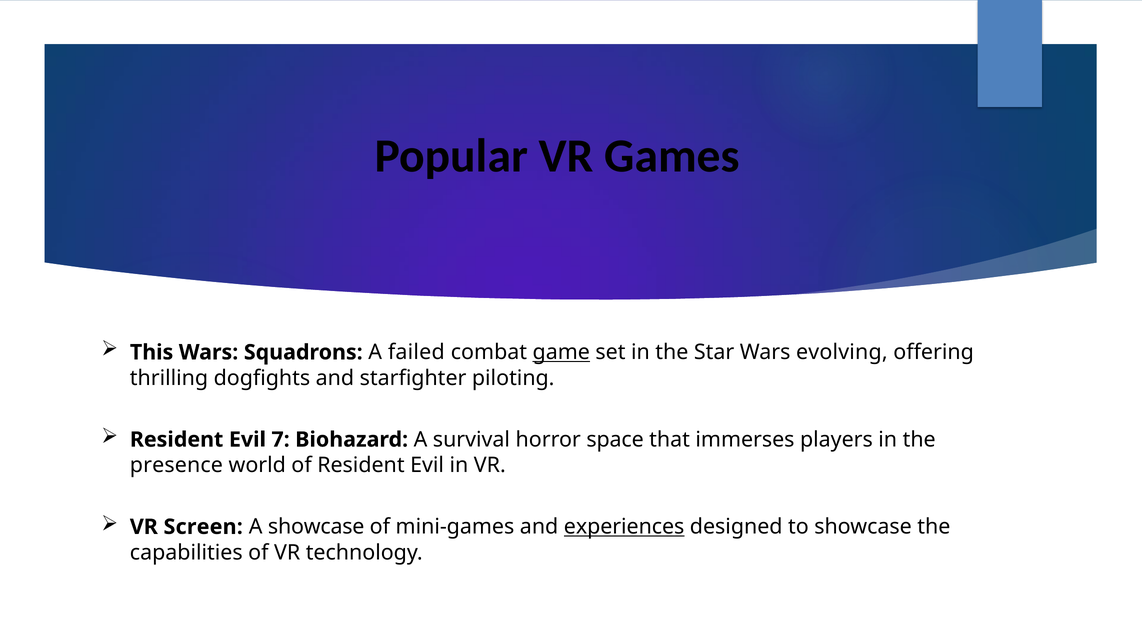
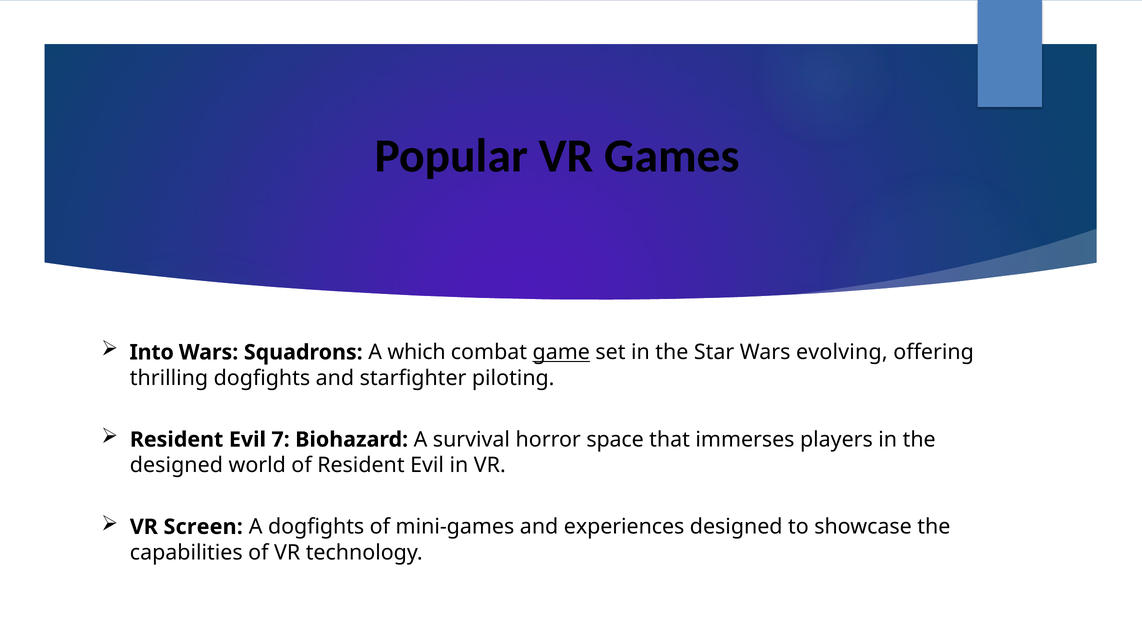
This: This -> Into (152, 353)
failed: failed -> which (417, 353)
presence: presence -> designed (176, 466)
A showcase: showcase -> dogfights (316, 527)
experiences underline: present -> none (624, 527)
